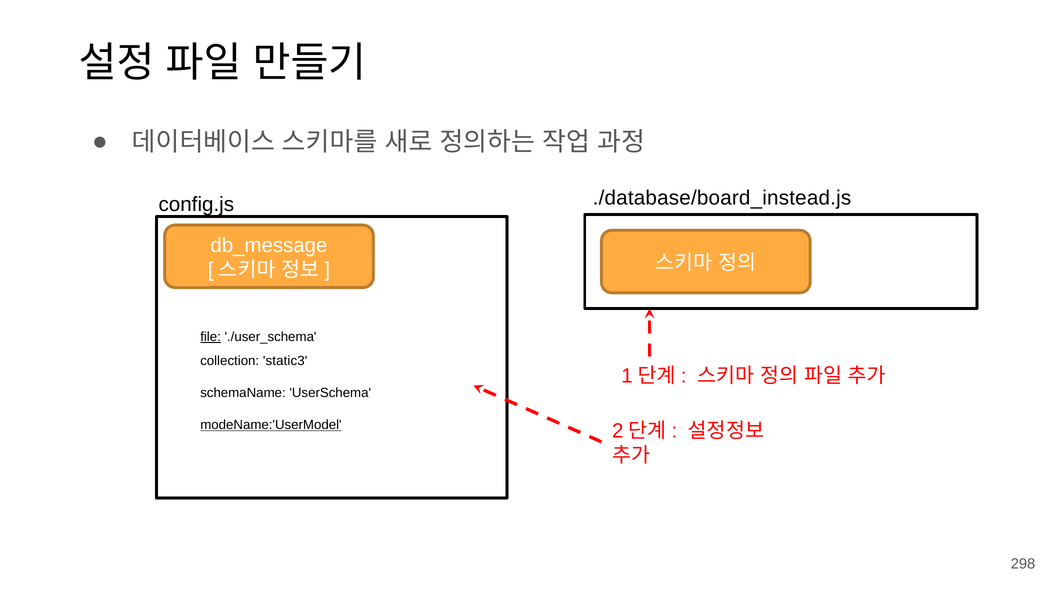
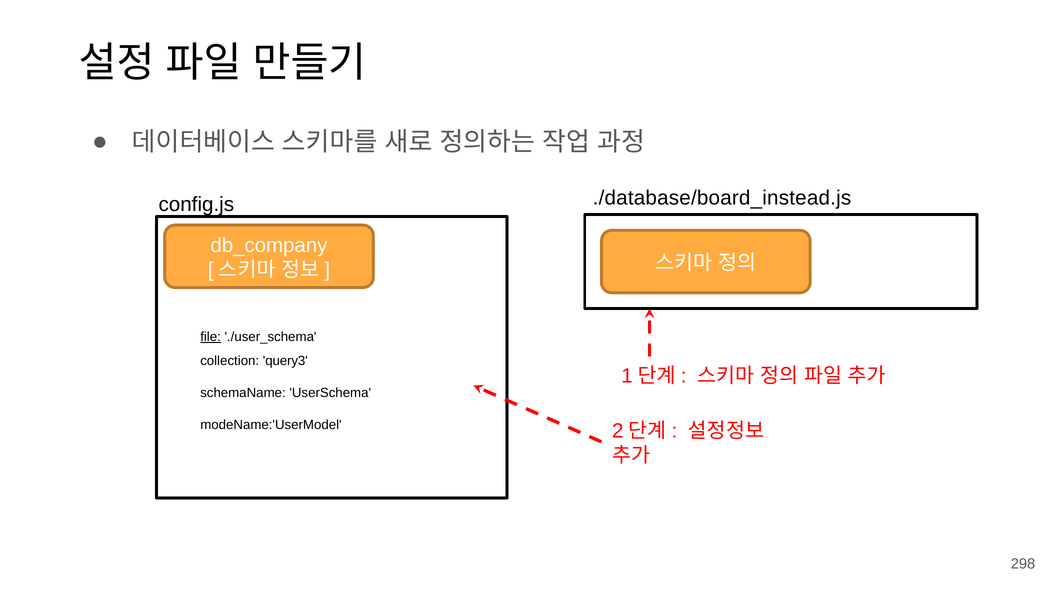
db_message: db_message -> db_company (269, 245)
static3: static3 -> query3 (285, 361)
modeName:'UserModel underline: present -> none (271, 425)
